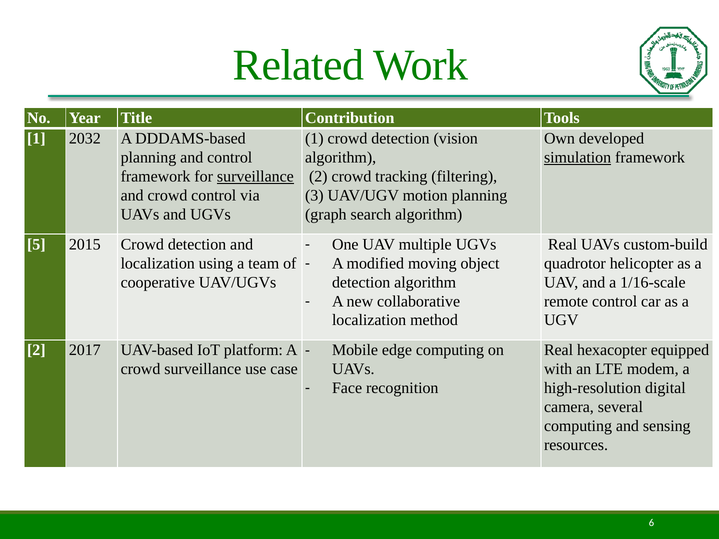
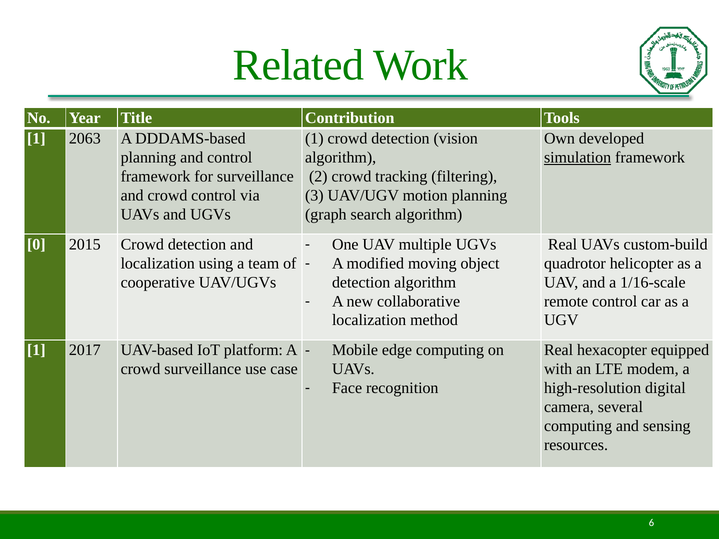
2032: 2032 -> 2063 (85, 139)
surveillance underline: present -> none (255, 177)
5: 5 -> 0 (36, 244)
2: 2 -> 1 (36, 350)
